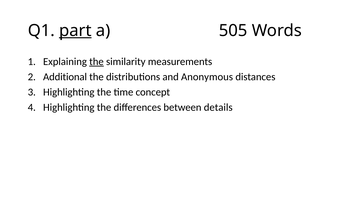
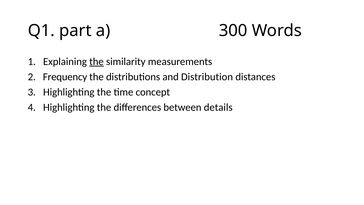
part underline: present -> none (75, 31)
505: 505 -> 300 (233, 31)
Additional: Additional -> Frequency (65, 77)
Anonymous: Anonymous -> Distribution (207, 77)
